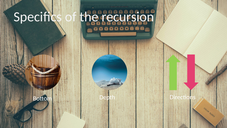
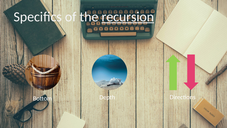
recursion underline: none -> present (128, 17)
